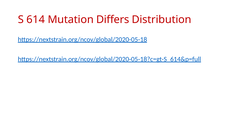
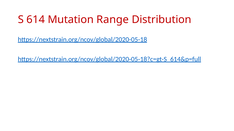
Differs: Differs -> Range (113, 20)
